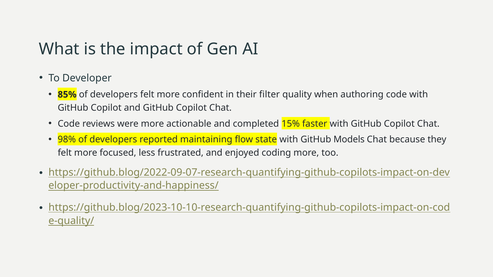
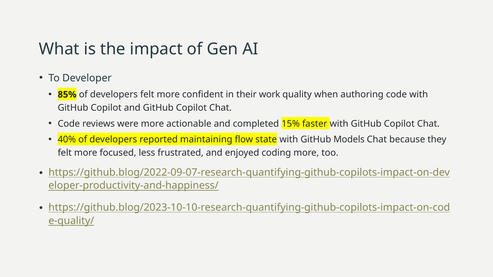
filter: filter -> work (270, 95)
98%: 98% -> 40% (67, 140)
